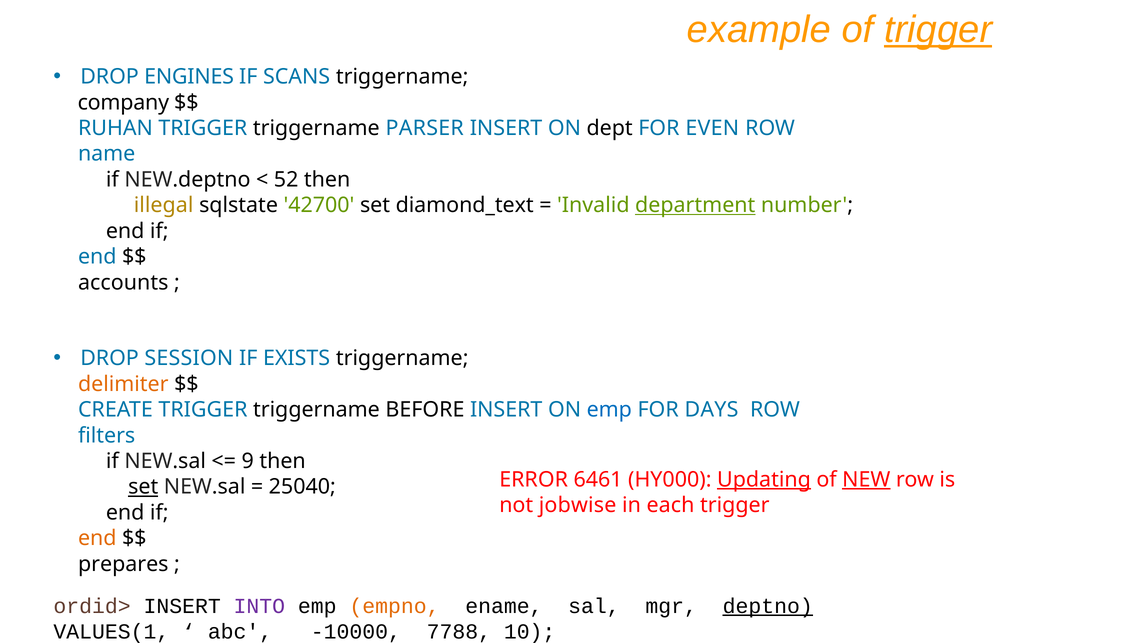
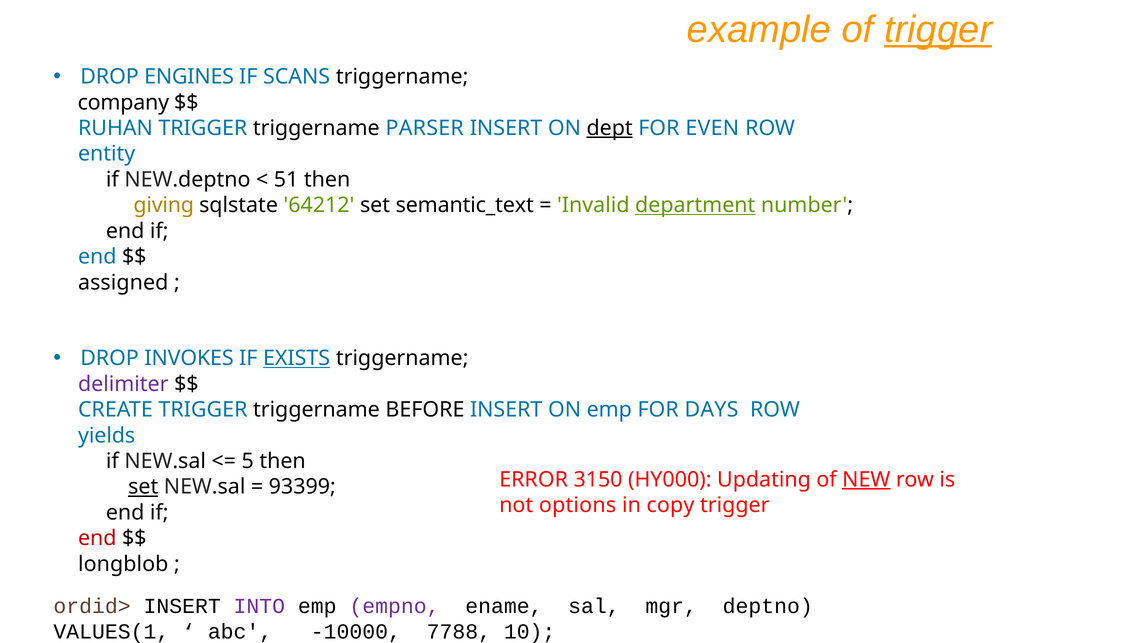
dept underline: none -> present (610, 128)
name: name -> entity (107, 154)
52: 52 -> 51 (286, 180)
illegal: illegal -> giving (164, 205)
42700: 42700 -> 64212 (319, 205)
diamond_text: diamond_text -> semantic_text (465, 205)
accounts: accounts -> assigned (123, 283)
SESSION: SESSION -> INVOKES (189, 359)
EXISTS underline: none -> present (297, 359)
delimiter colour: orange -> purple (123, 384)
filters: filters -> yields (107, 436)
9: 9 -> 5 (248, 462)
6461: 6461 -> 3150 (598, 480)
Updating underline: present -> none (764, 480)
25040: 25040 -> 93399 (302, 487)
jobwise: jobwise -> options (578, 506)
each: each -> copy (670, 506)
end colour: orange -> red (97, 539)
prepares: prepares -> longblob (123, 564)
empno colour: orange -> purple (394, 606)
deptno underline: present -> none (768, 606)
